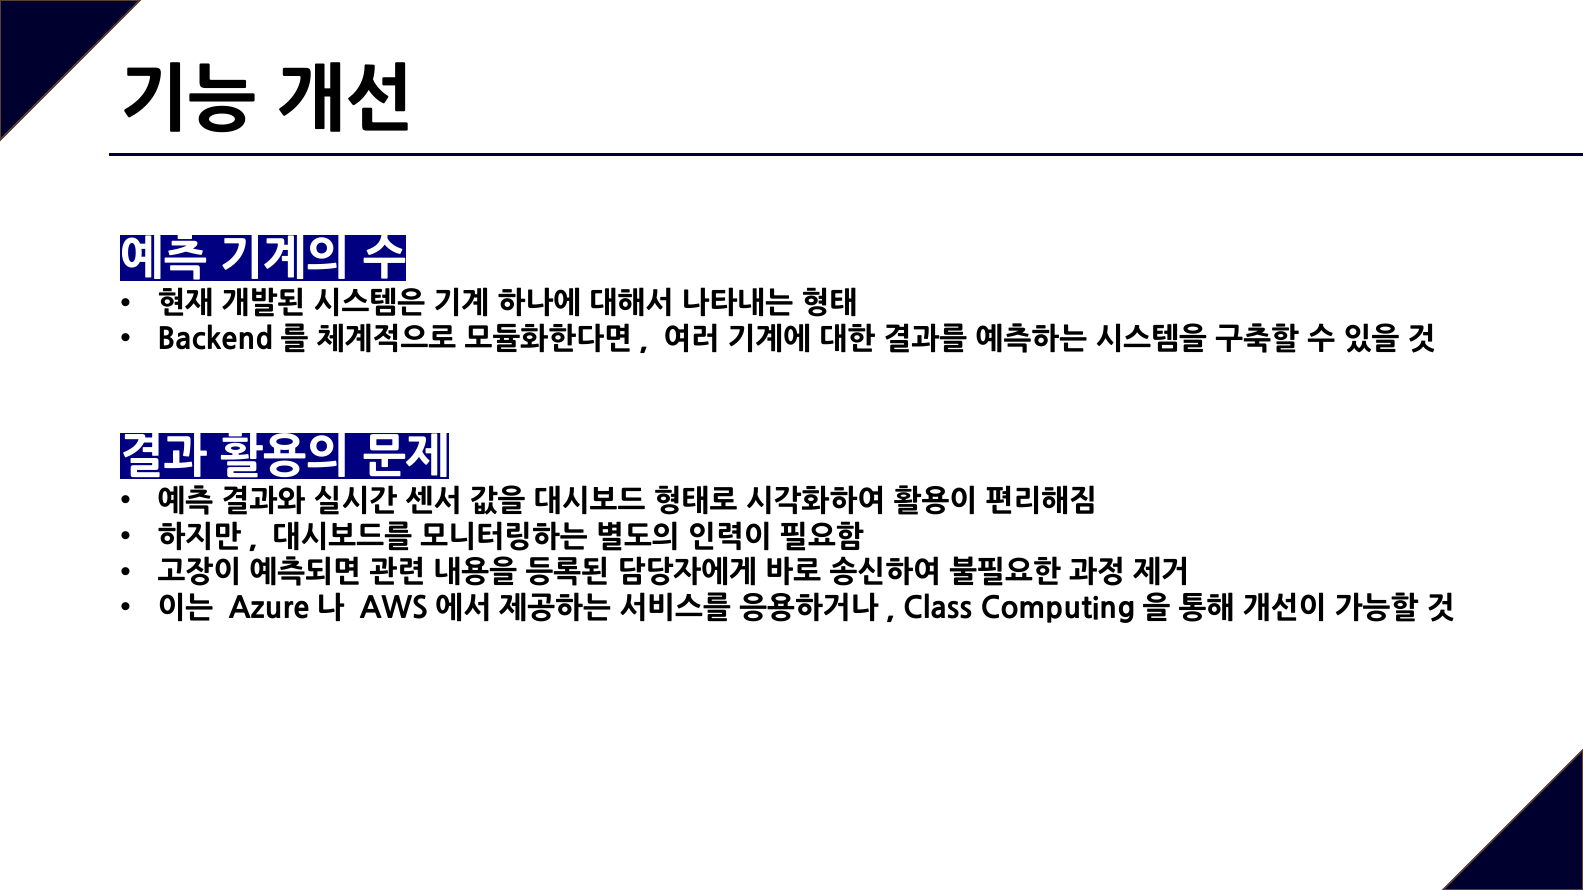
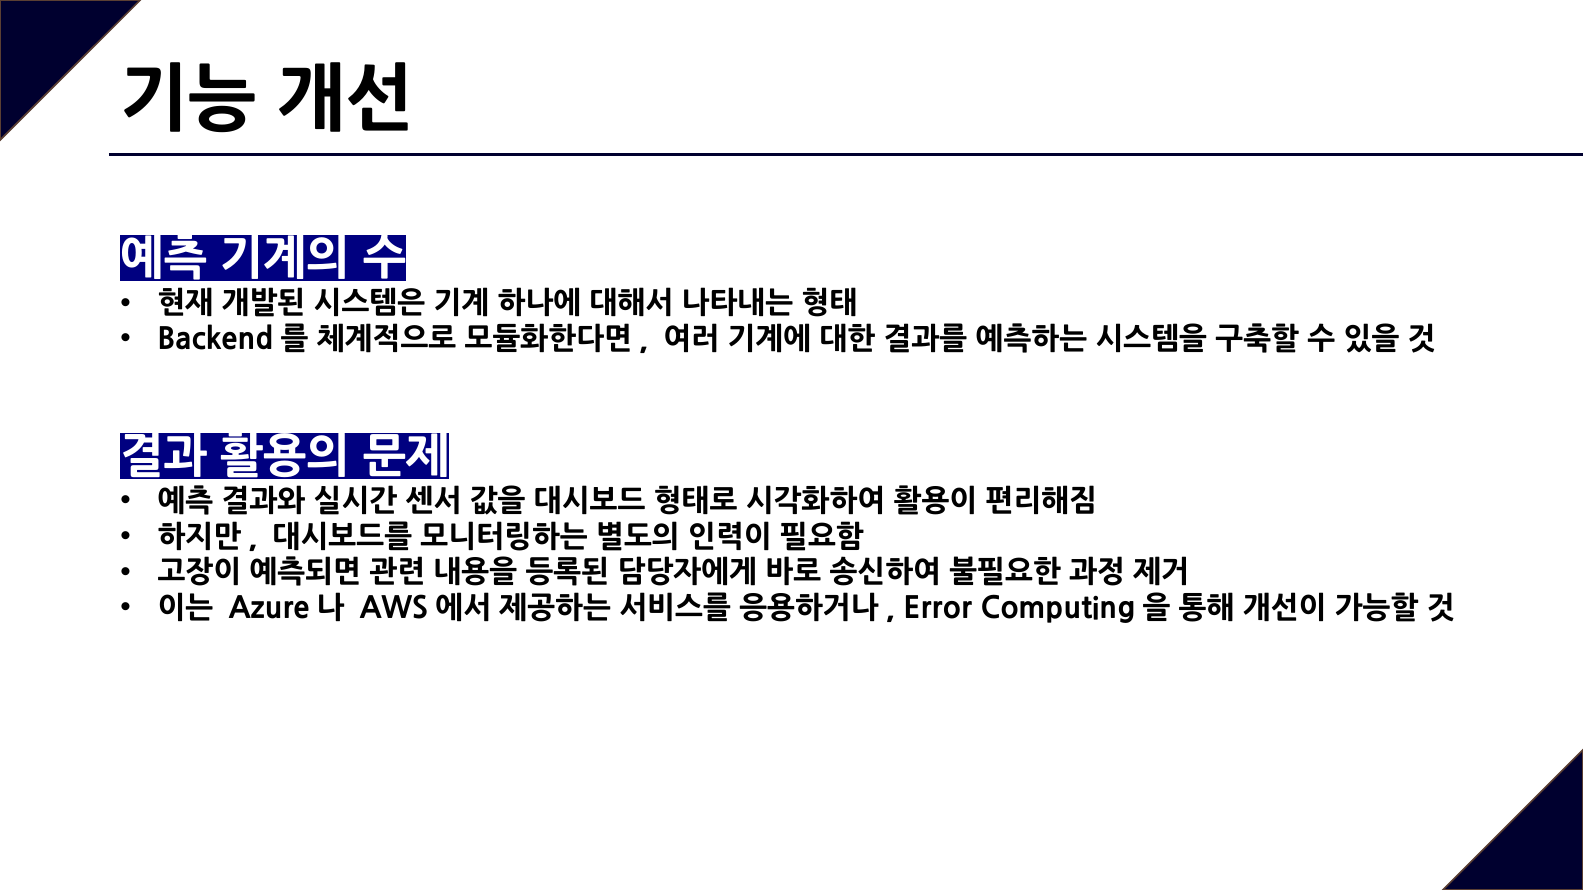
Class: Class -> Error (938, 609)
